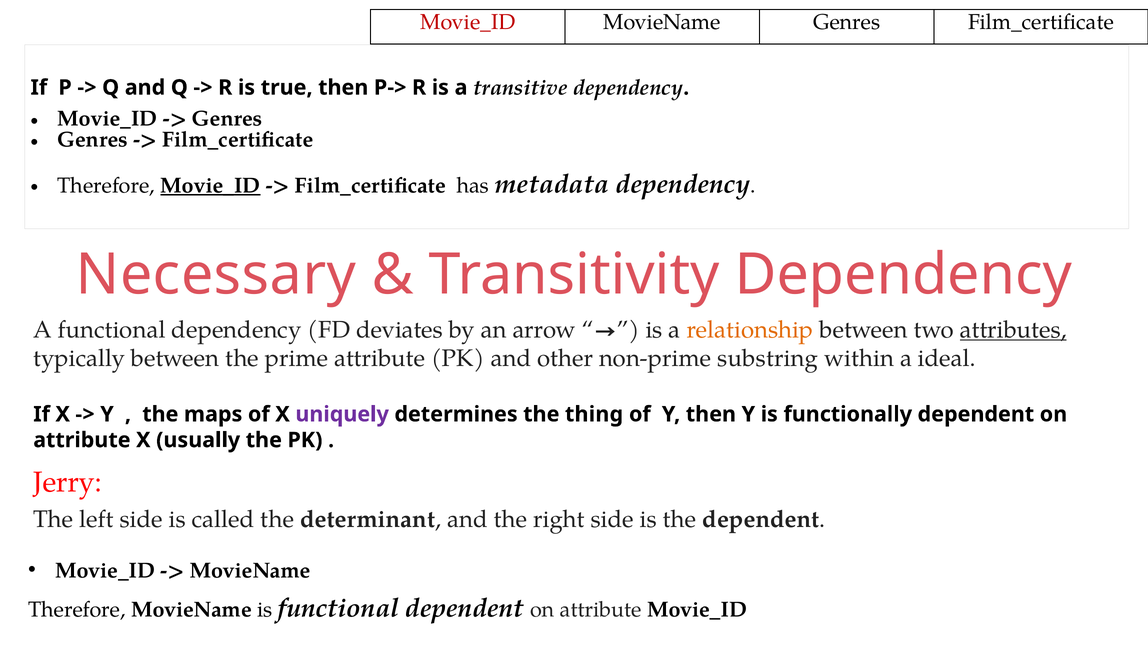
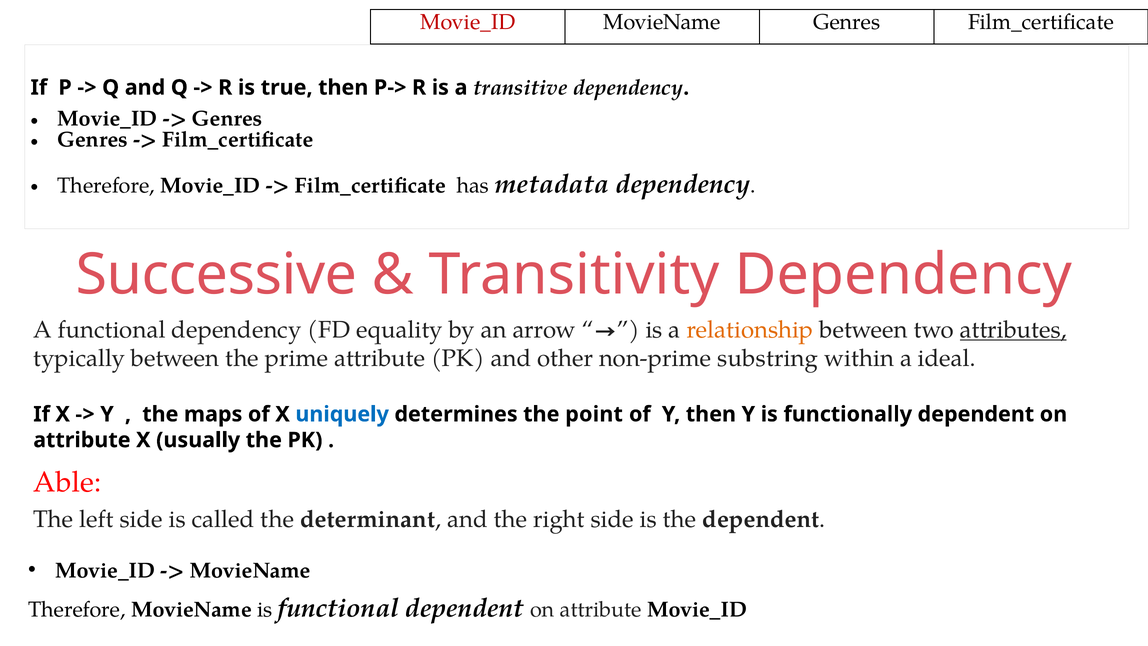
Movie_ID underline: present -> none (210, 186)
Necessary: Necessary -> Successive (217, 275)
deviates: deviates -> equality (399, 330)
uniquely colour: purple -> blue (342, 414)
thing: thing -> point (594, 414)
Jerry: Jerry -> Able (67, 482)
